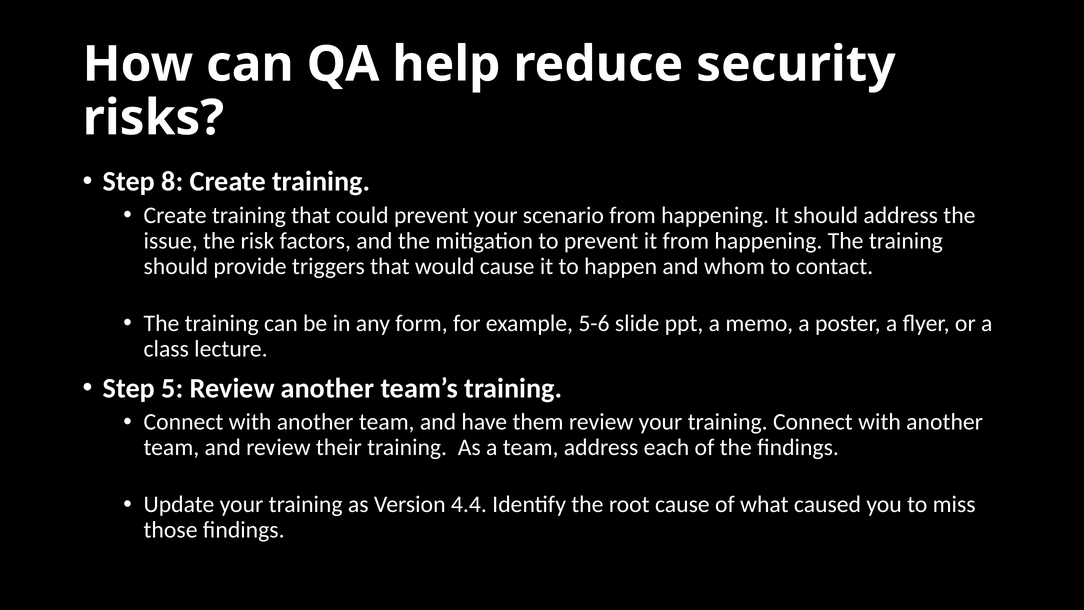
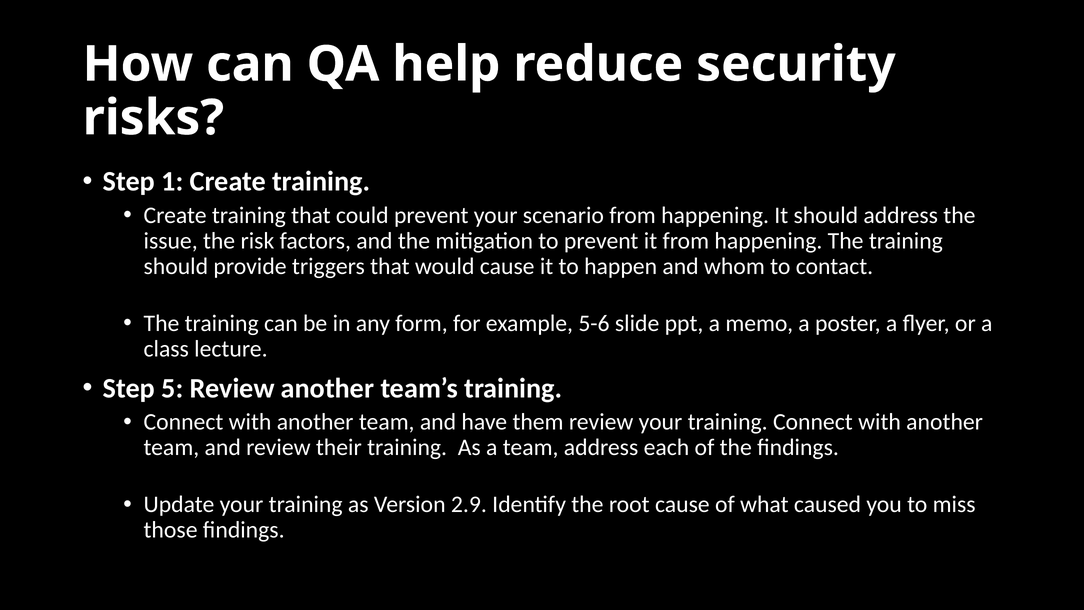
8: 8 -> 1 (172, 181)
4.4: 4.4 -> 2.9 (469, 504)
